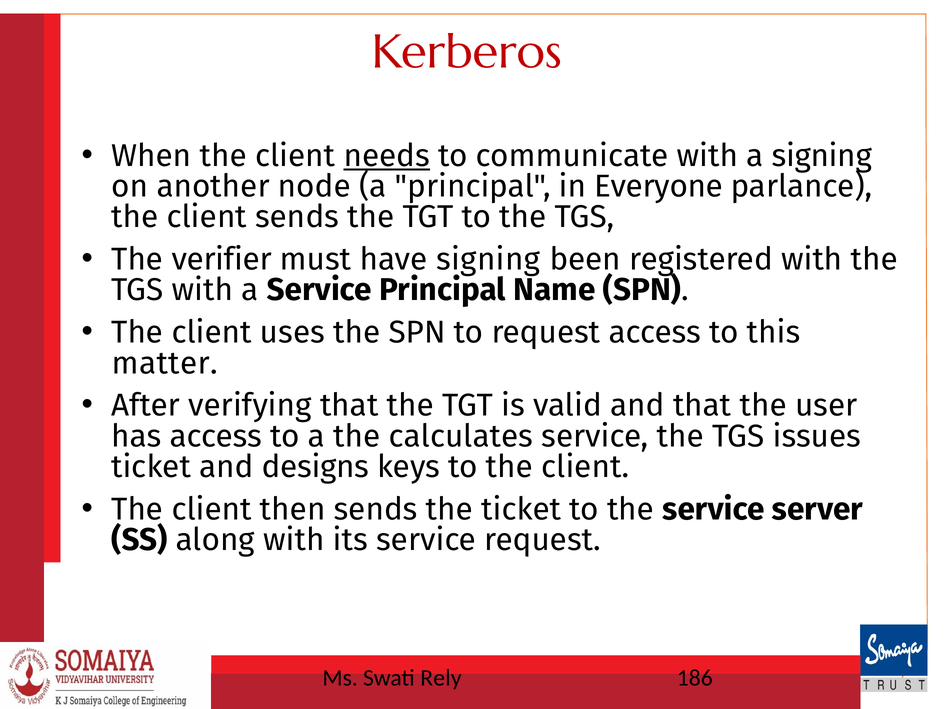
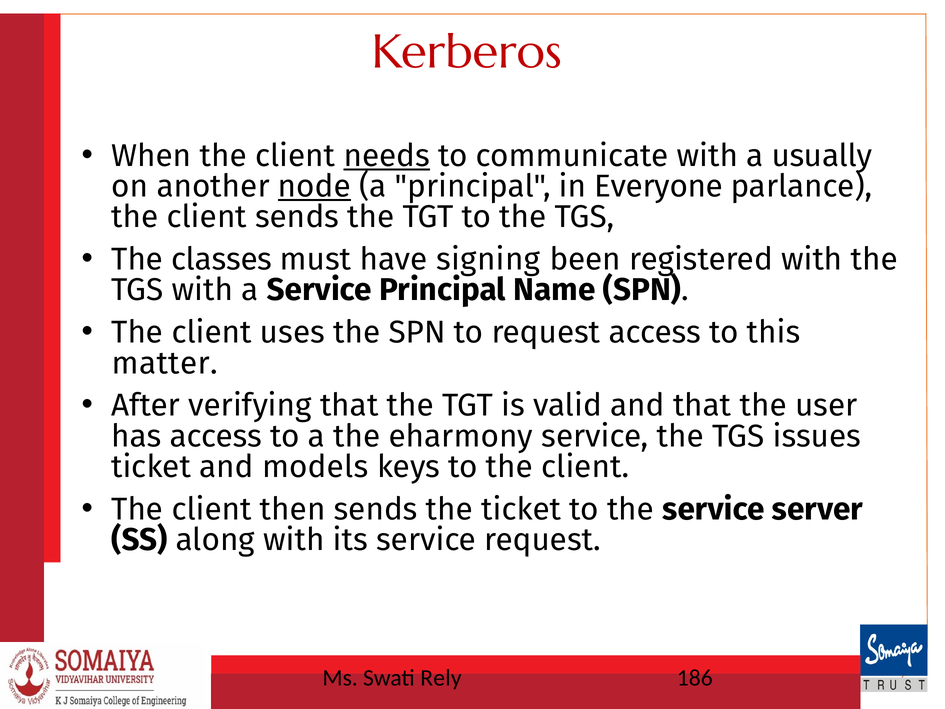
a signing: signing -> usually (822, 156)
node underline: none -> present (314, 186)
verifier: verifier -> classes (222, 259)
calculates: calculates -> eharmony (461, 436)
designs: designs -> models (315, 467)
